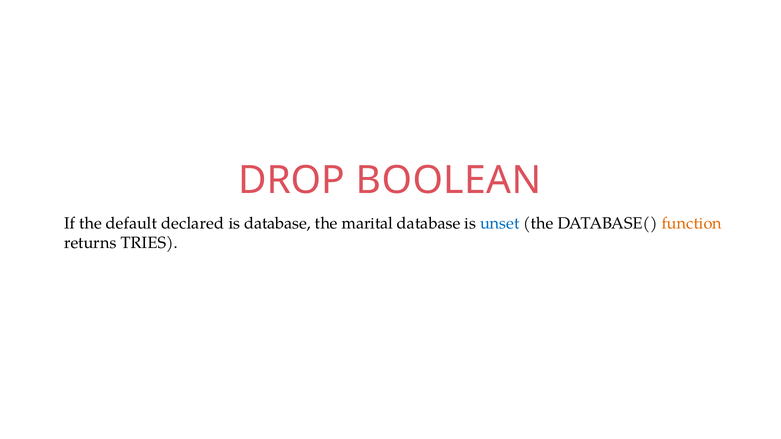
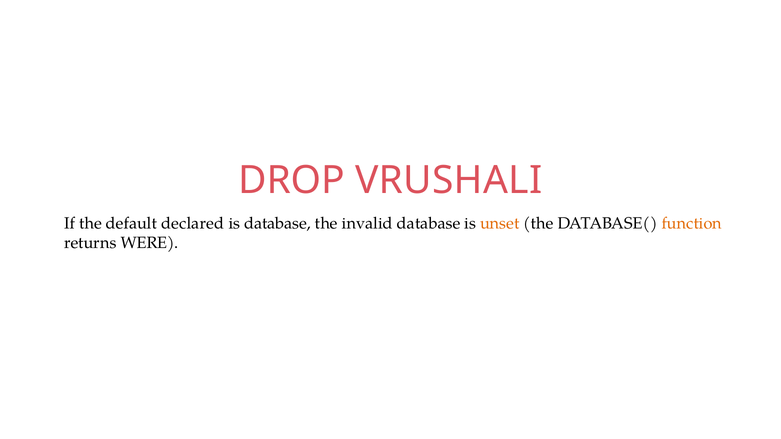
BOOLEAN: BOOLEAN -> VRUSHALI (449, 180)
marital: marital -> invalid (367, 224)
unset colour: blue -> orange (500, 224)
TRIES: TRIES -> WERE (149, 243)
